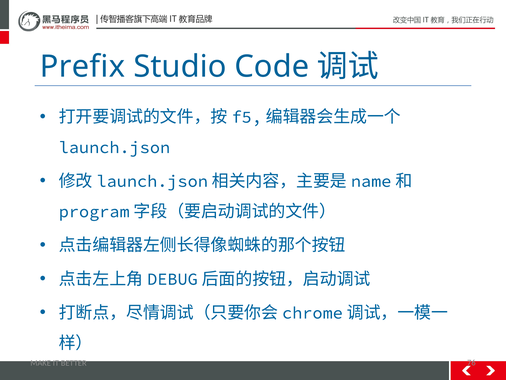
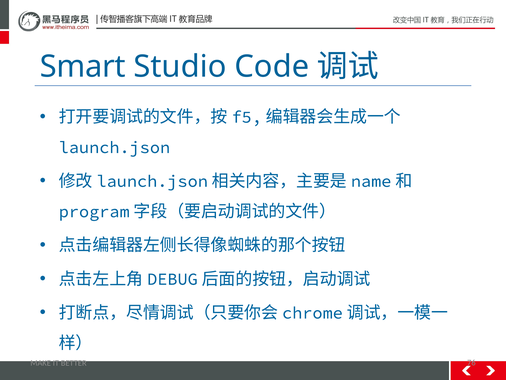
Prefix: Prefix -> Smart (83, 67)
